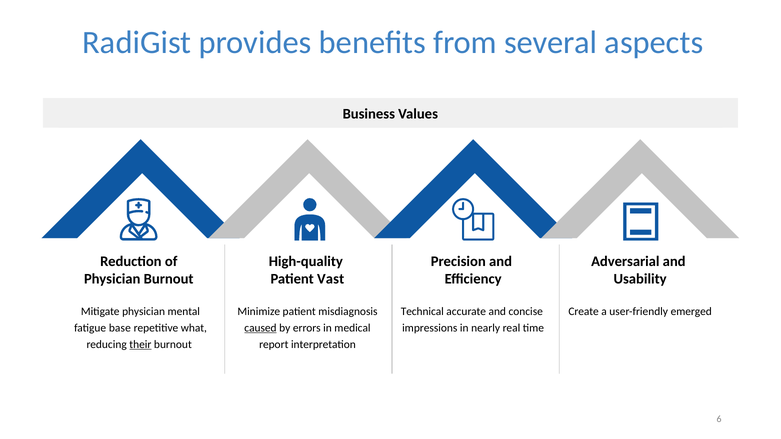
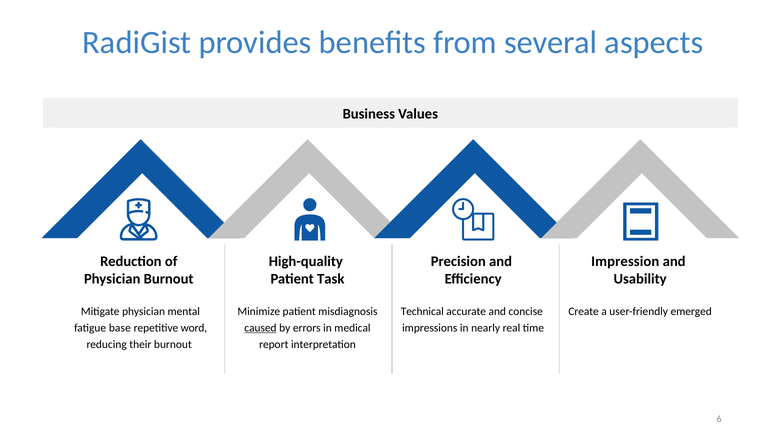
Adversarial: Adversarial -> Impression (625, 262)
Vast: Vast -> Task (331, 279)
what: what -> word (194, 328)
their underline: present -> none (140, 345)
